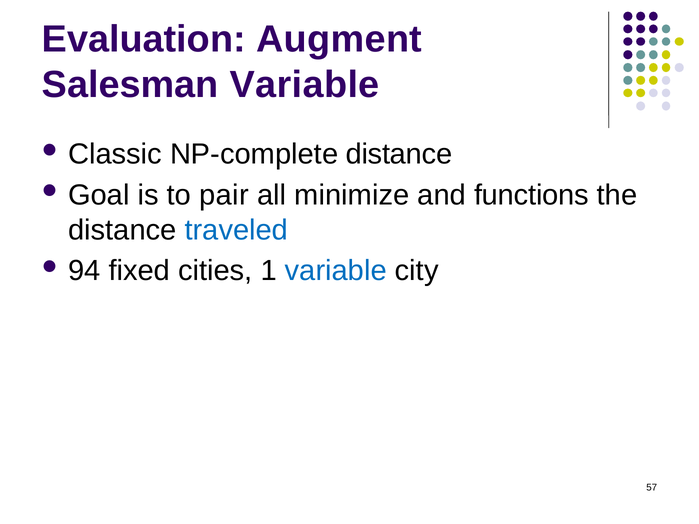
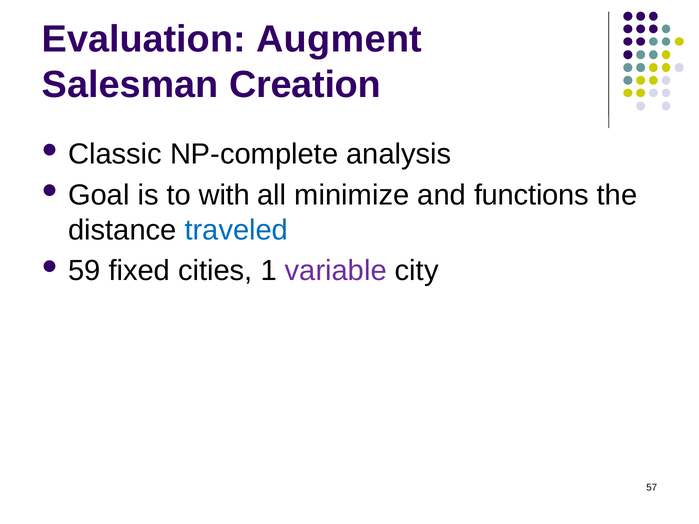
Salesman Variable: Variable -> Creation (305, 85)
NP-complete distance: distance -> analysis (399, 154)
pair: pair -> with (224, 195)
94: 94 -> 59 (84, 271)
variable colour: blue -> purple (336, 271)
